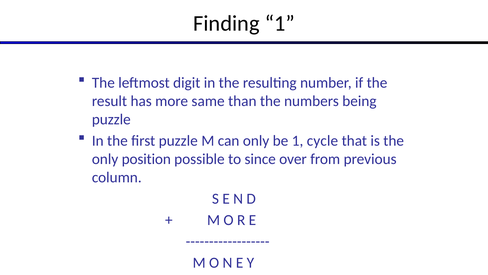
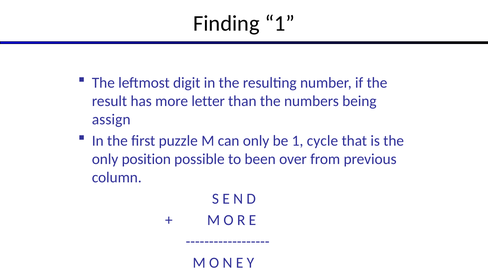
same: same -> letter (208, 101)
puzzle: puzzle -> assign (111, 119)
since: since -> been (260, 159)
